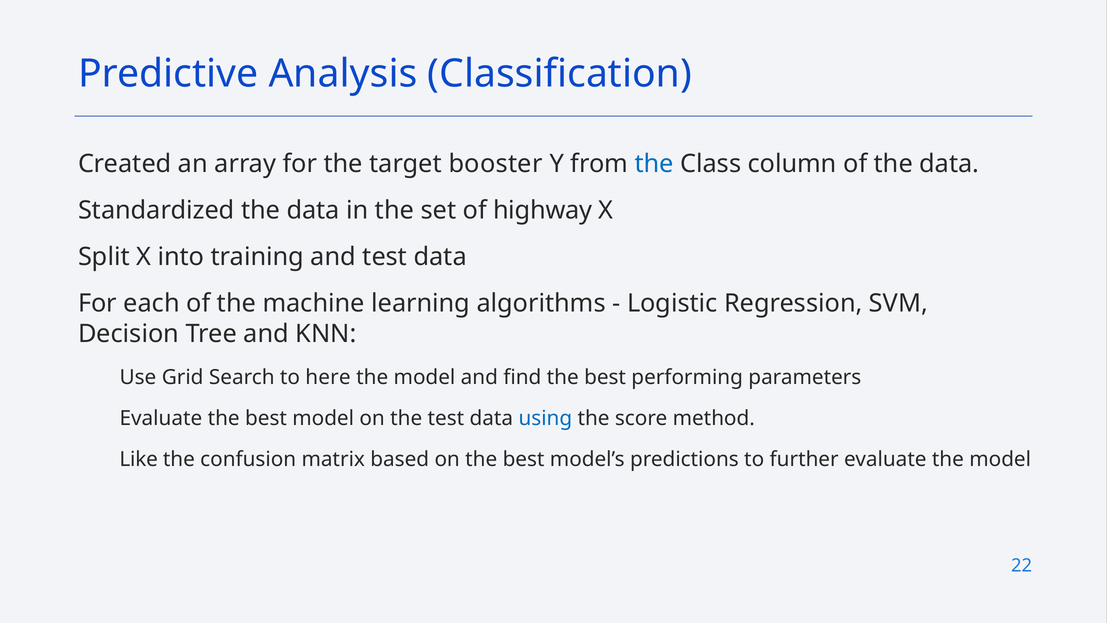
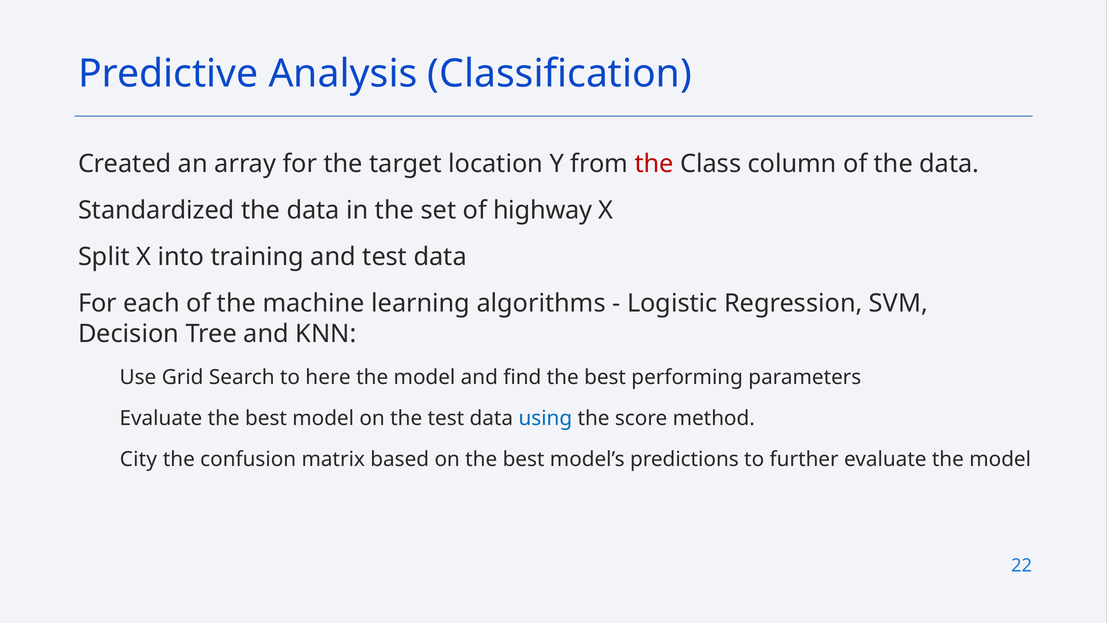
booster: booster -> location (496, 164)
the colour: blue -> red (654, 164)
Like: Like -> City (138, 459)
